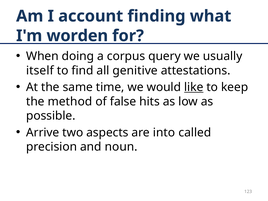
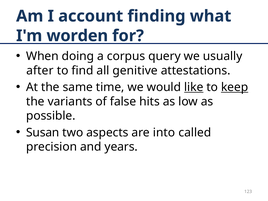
itself: itself -> after (40, 71)
keep underline: none -> present (235, 87)
method: method -> variants (70, 101)
Arrive: Arrive -> Susan (43, 132)
noun: noun -> years (121, 147)
